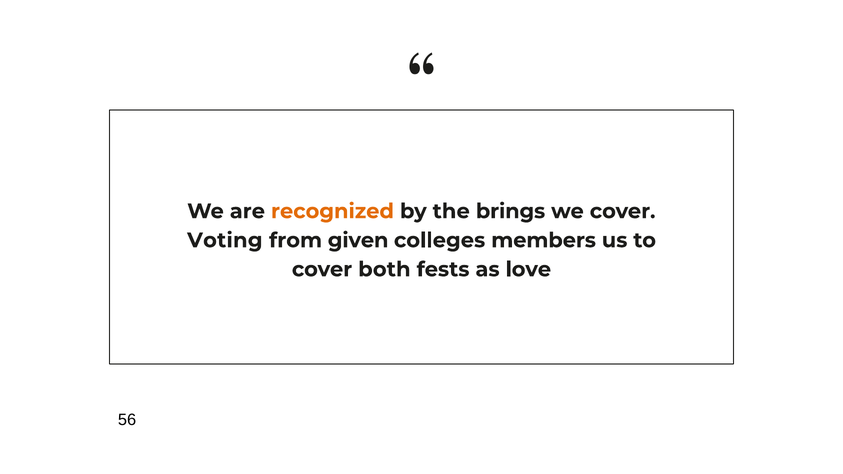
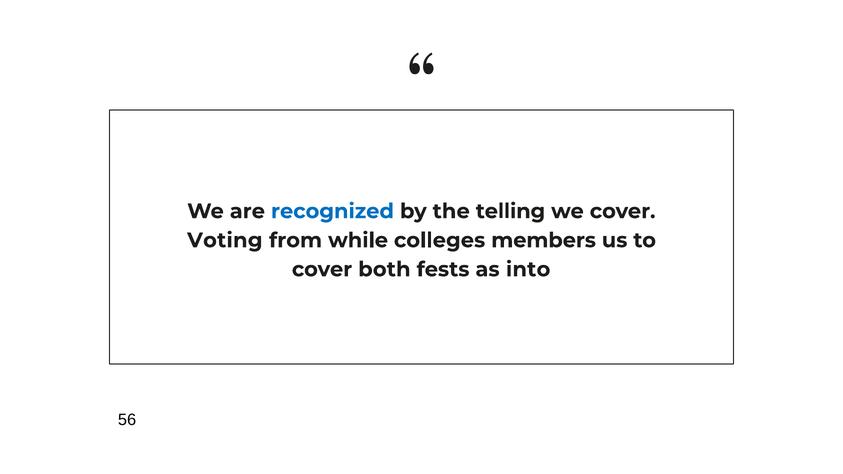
recognized colour: orange -> blue (332, 211)
brings: brings -> telling (510, 211)
given: given -> while (358, 240)
love: love -> into (528, 270)
